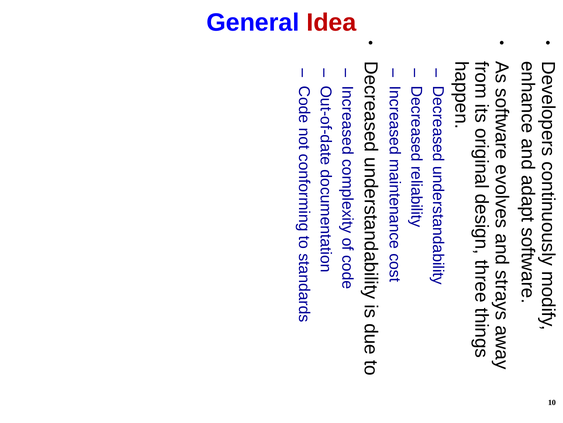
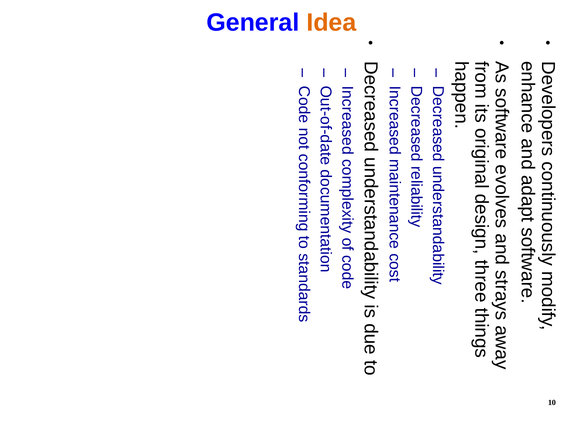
Idea colour: red -> orange (331, 22)
